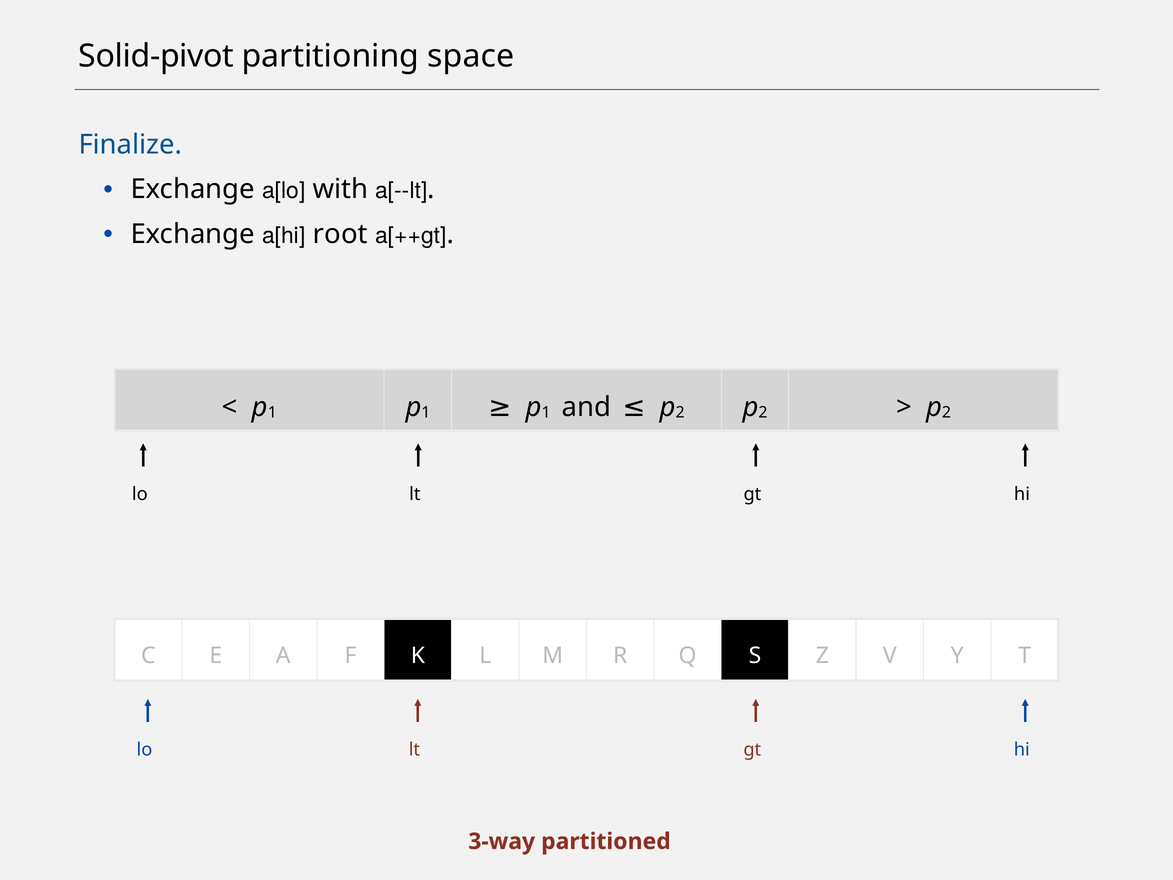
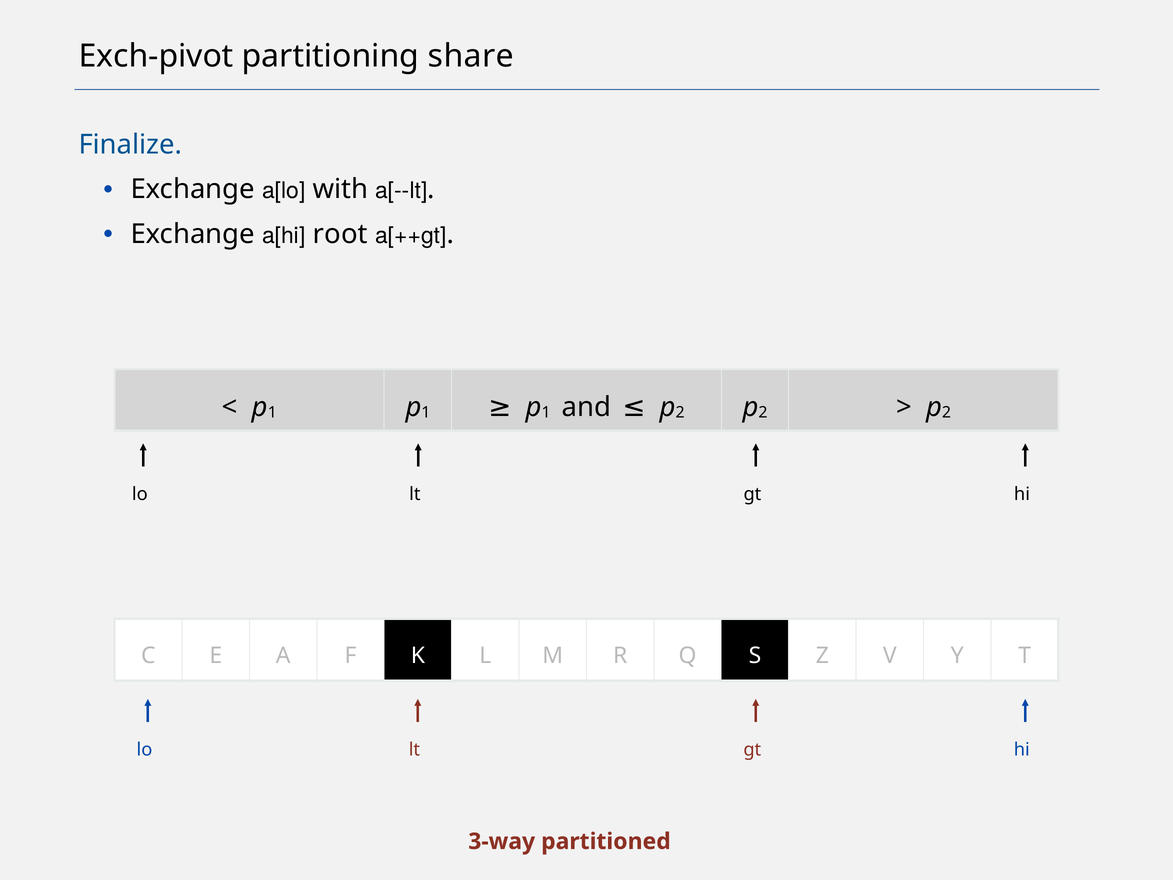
Solid-pivot: Solid-pivot -> Exch-pivot (156, 56)
space: space -> share (471, 56)
